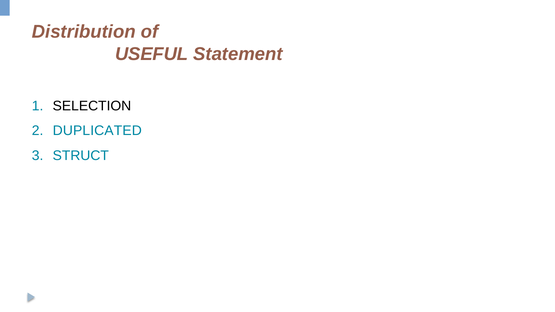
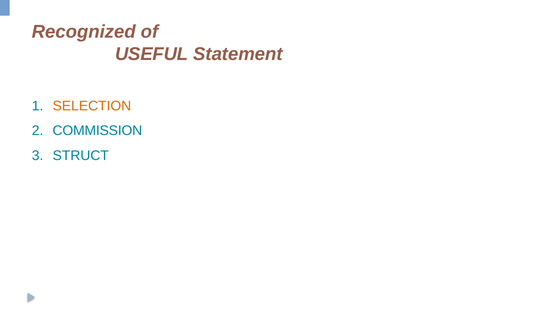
Distribution: Distribution -> Recognized (84, 32)
SELECTION colour: black -> orange (92, 106)
DUPLICATED: DUPLICATED -> COMMISSION (97, 131)
